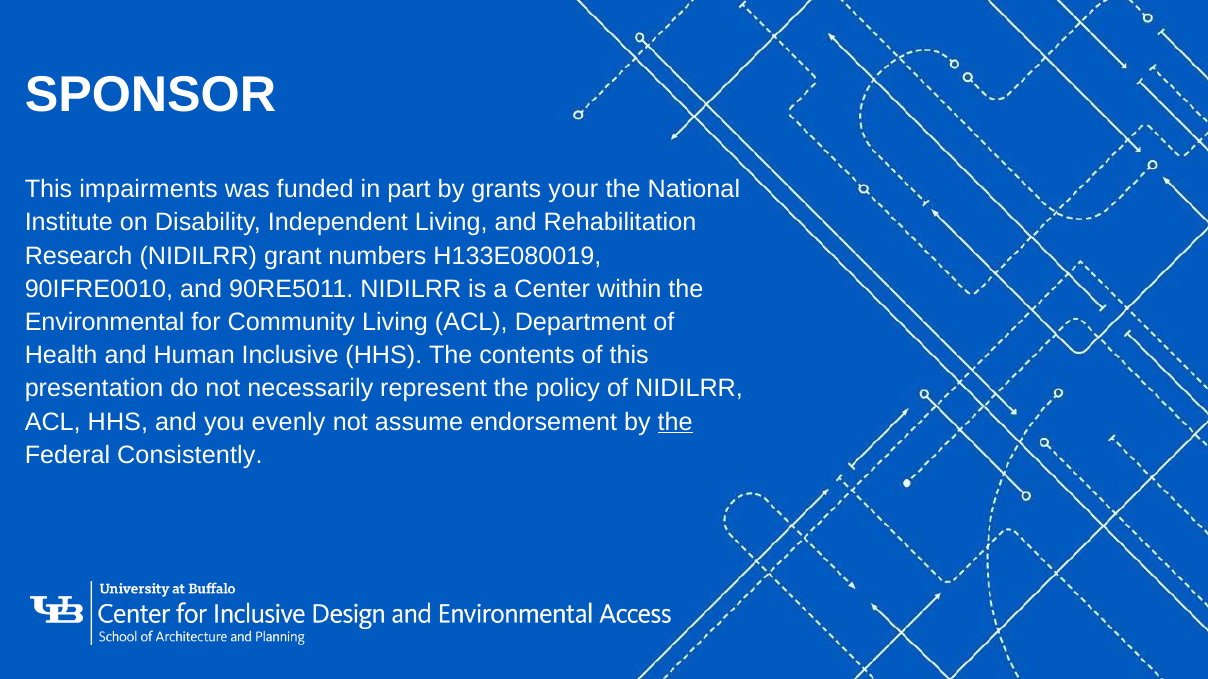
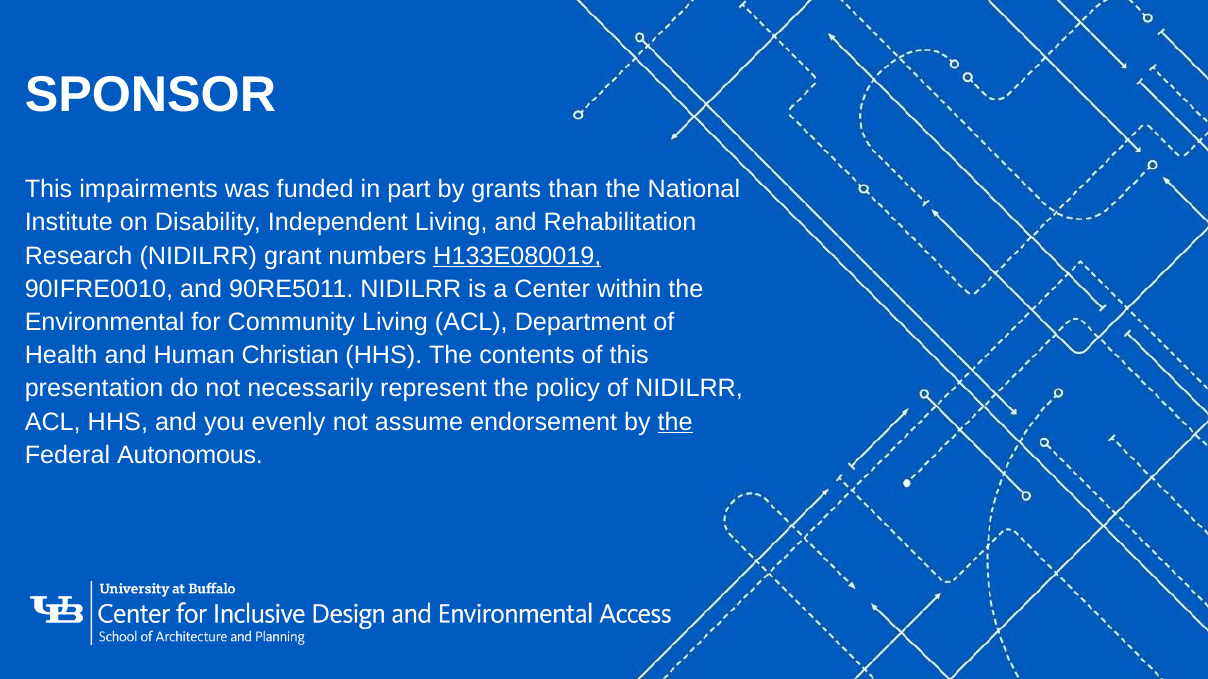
your: your -> than (573, 190)
H133E080019 underline: none -> present (517, 256)
Inclusive: Inclusive -> Christian (290, 356)
Consistently: Consistently -> Autonomous (190, 455)
